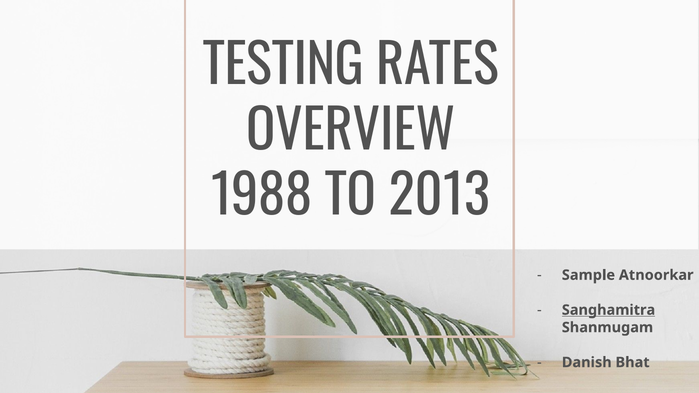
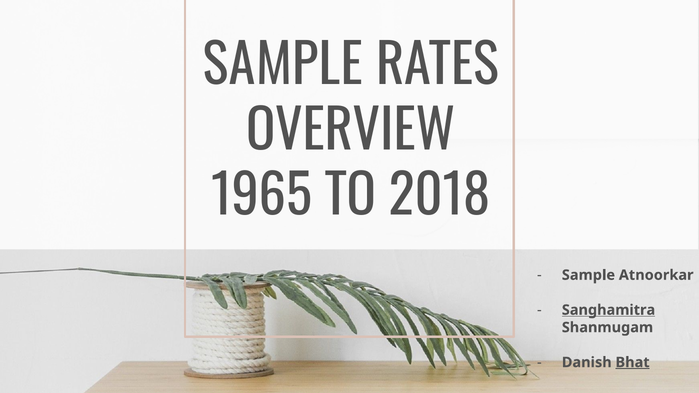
TESTING: TESTING -> SAMPLE (283, 66)
1988: 1988 -> 1965 (262, 197)
2013: 2013 -> 2018 (440, 197)
Bhat underline: none -> present (633, 363)
